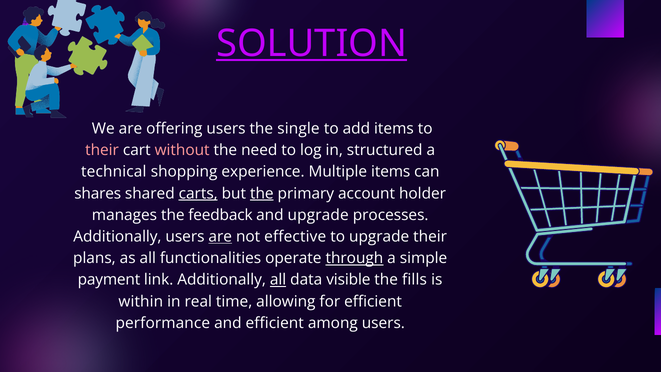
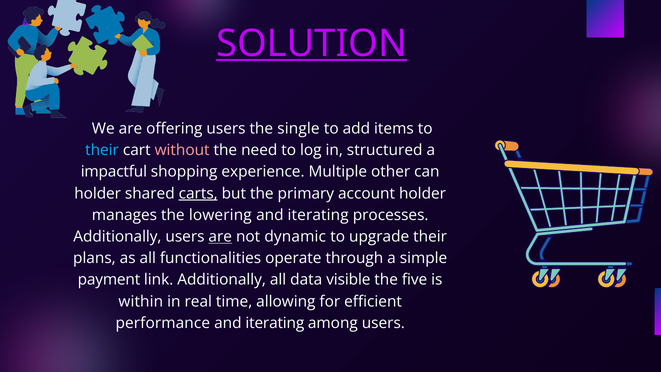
their colour: pink -> light blue (102, 150)
technical: technical -> impactful (114, 172)
Multiple items: items -> other (391, 172)
shares: shares -> holder (98, 193)
the underline: present -> none (262, 193)
feedback: feedback -> lowering (220, 215)
upgrade: upgrade -> iterating (318, 215)
effective: effective -> dynamic (295, 237)
through underline: present -> none (354, 258)
all underline: present -> none (278, 280)
fills: fills -> five (415, 280)
efficient: efficient -> iterating (275, 323)
